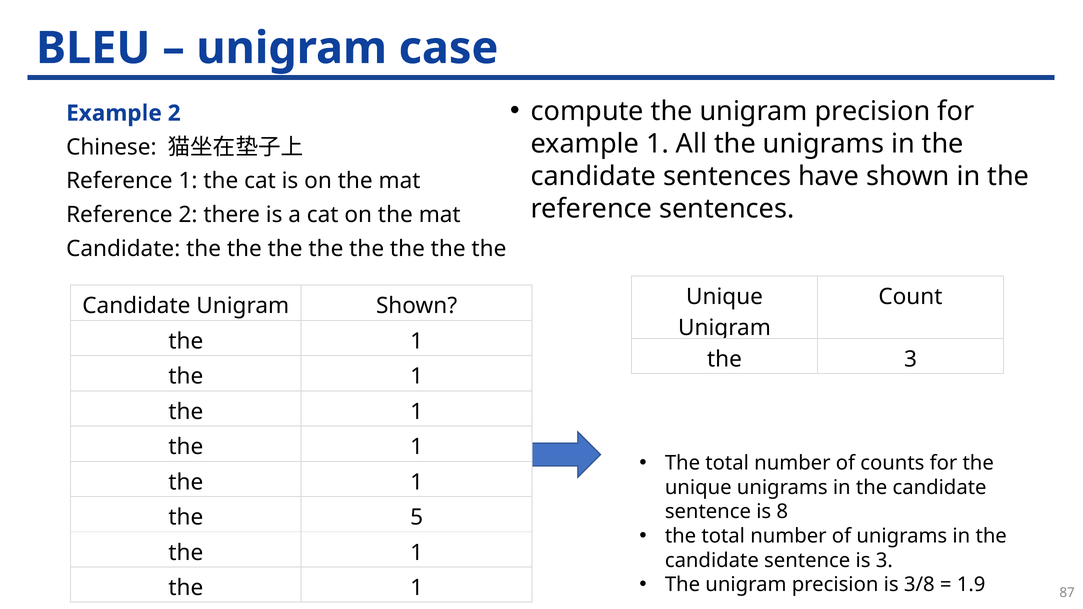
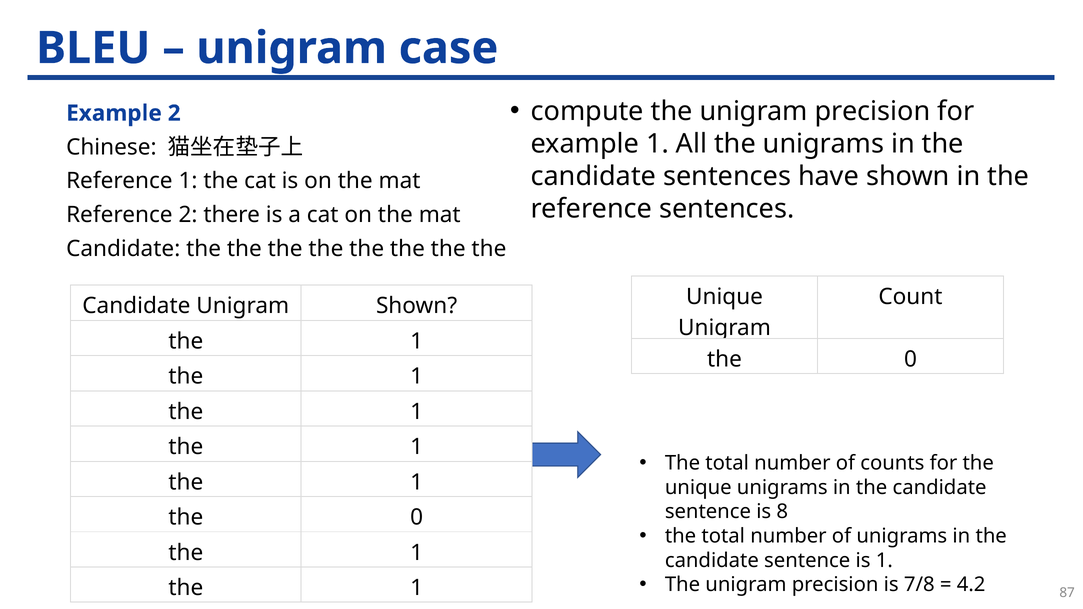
3: 3 -> 0 (911, 359)
5: 5 -> 0 (417, 518)
is 3: 3 -> 1 (884, 561)
3/8: 3/8 -> 7/8 (919, 585)
1.9: 1.9 -> 4.2 (971, 585)
